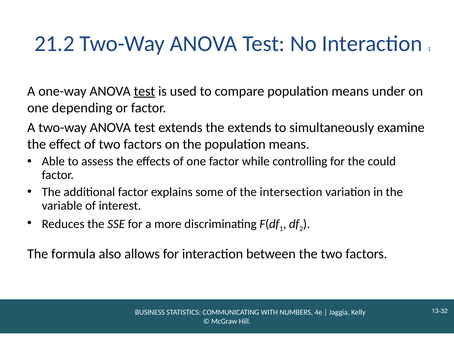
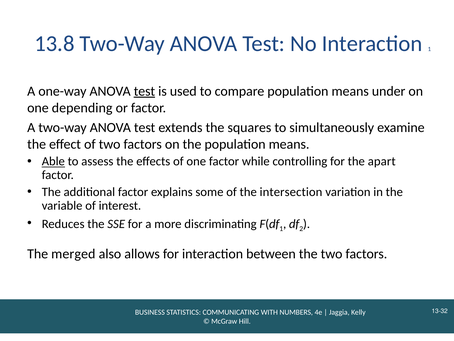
21.2: 21.2 -> 13.8 (54, 44)
the extends: extends -> squares (249, 127)
Able underline: none -> present (53, 161)
could: could -> apart (382, 161)
formula: formula -> merged (73, 254)
